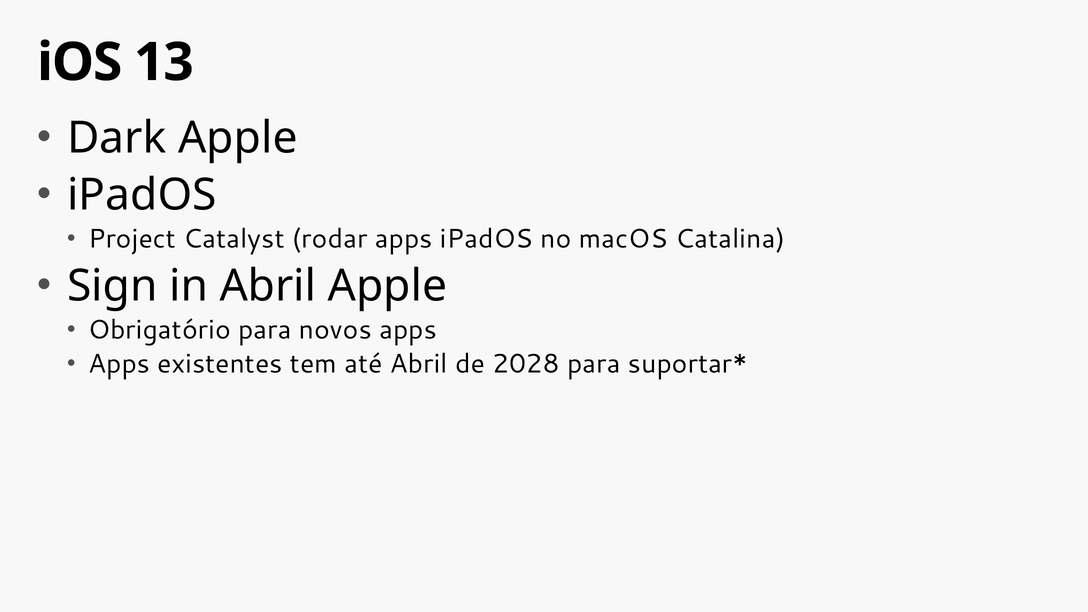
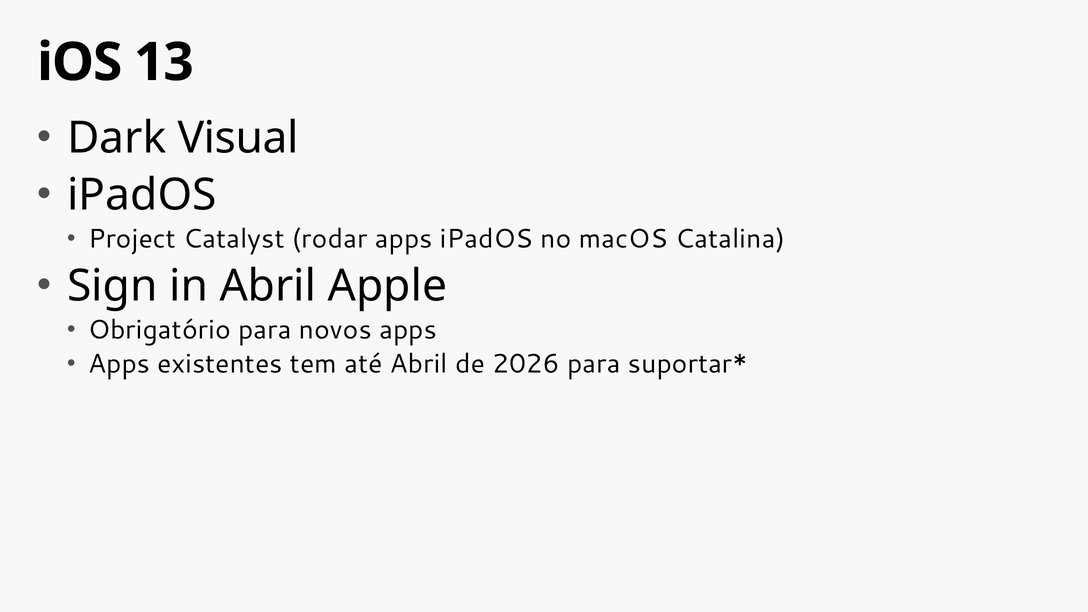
Dark Apple: Apple -> Visual (238, 138)
2028: 2028 -> 2026 (526, 364)
